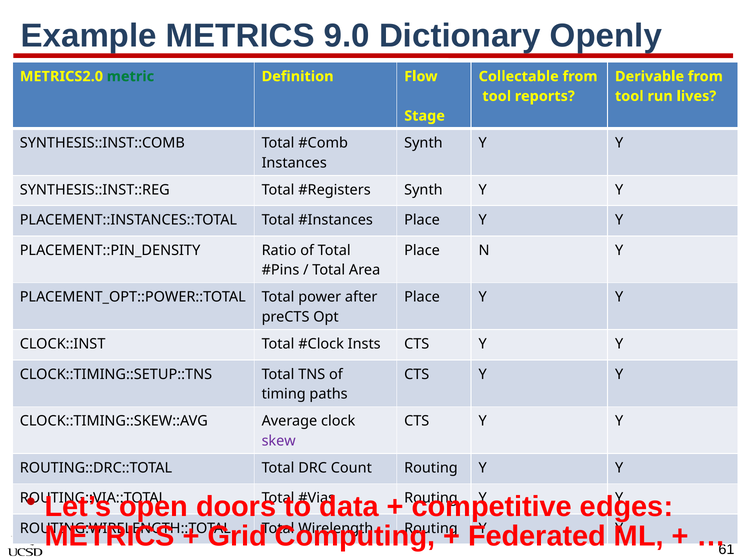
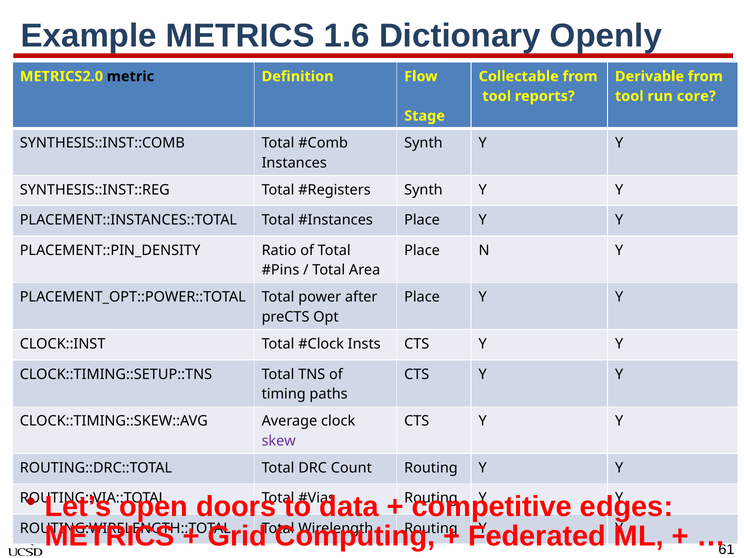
9.0: 9.0 -> 1.6 (347, 36)
metric colour: green -> black (130, 76)
lives: lives -> core (696, 96)
